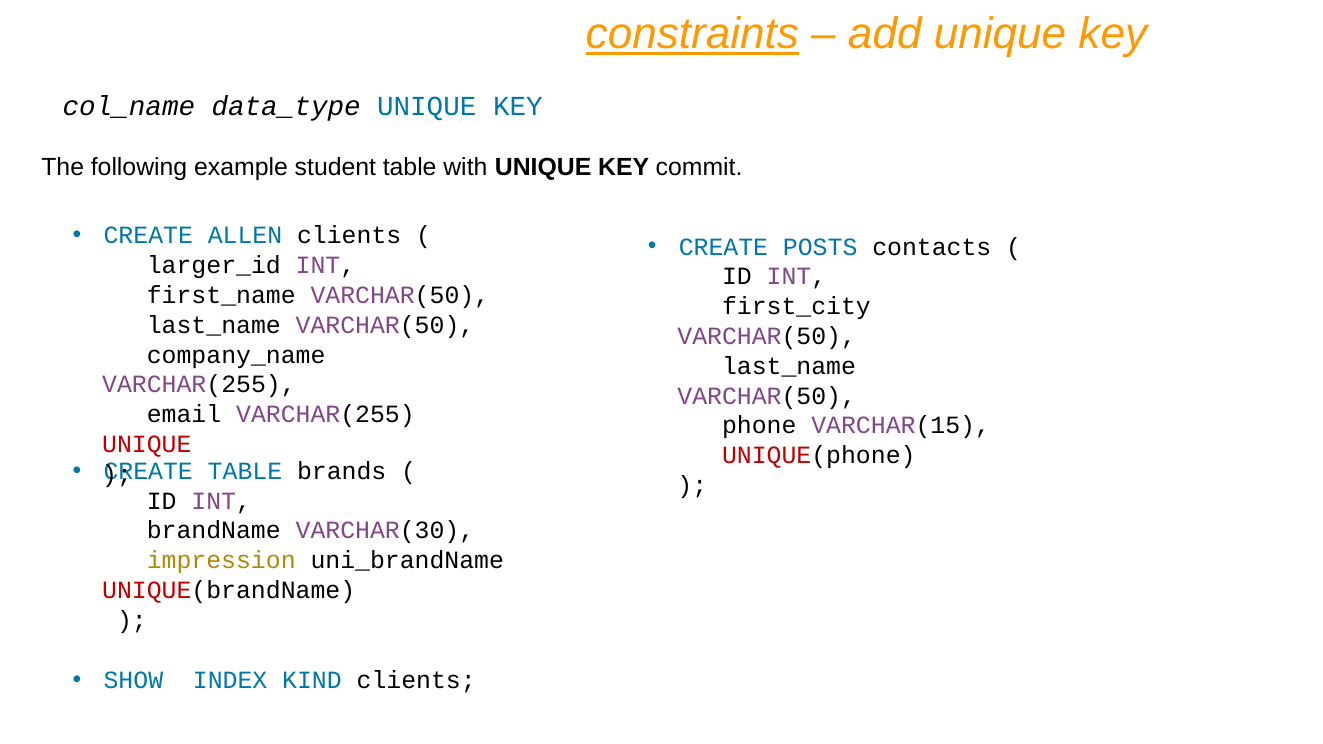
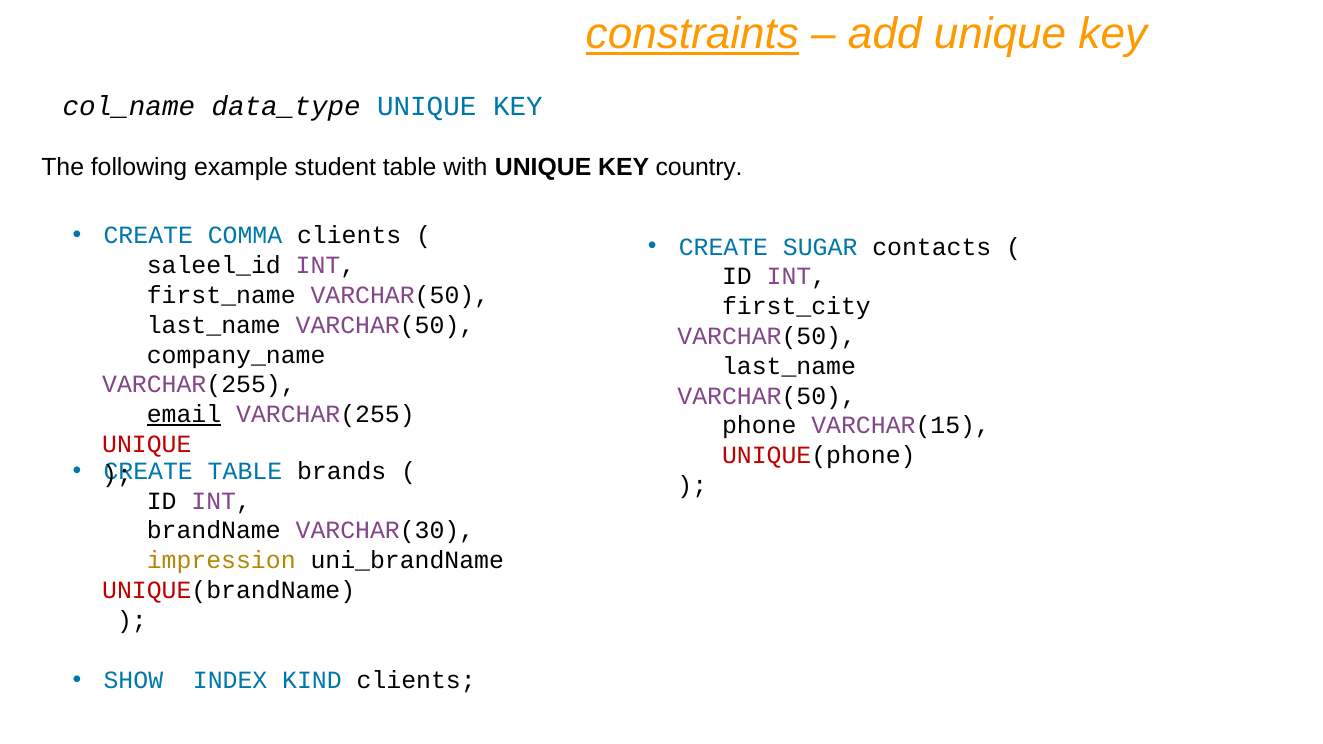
commit: commit -> country (699, 167)
ALLEN: ALLEN -> COMMA (245, 236)
POSTS: POSTS -> SUGAR (820, 247)
larger_id: larger_id -> saleel_id (214, 266)
email underline: none -> present (184, 414)
